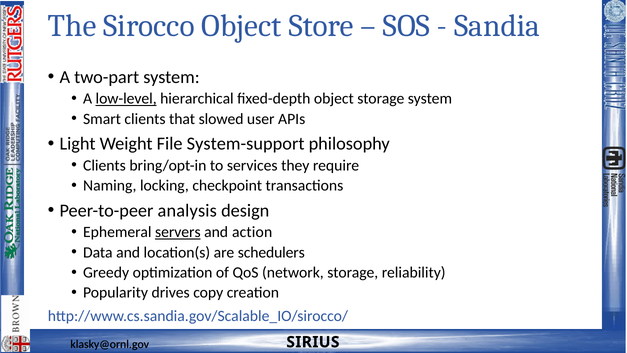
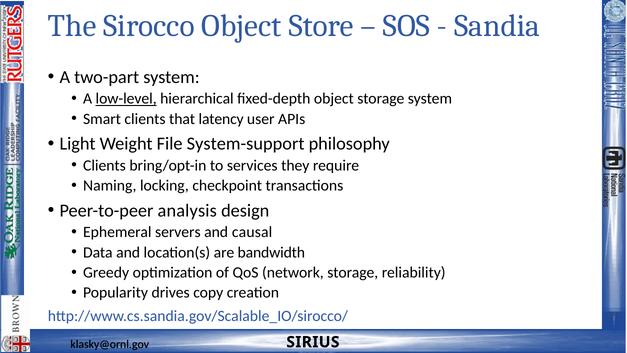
slowed: slowed -> latency (221, 119)
servers underline: present -> none (178, 232)
action: action -> causal (252, 232)
schedulers: schedulers -> bandwidth (271, 252)
